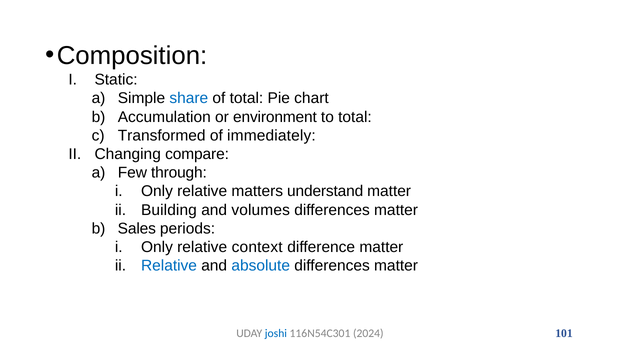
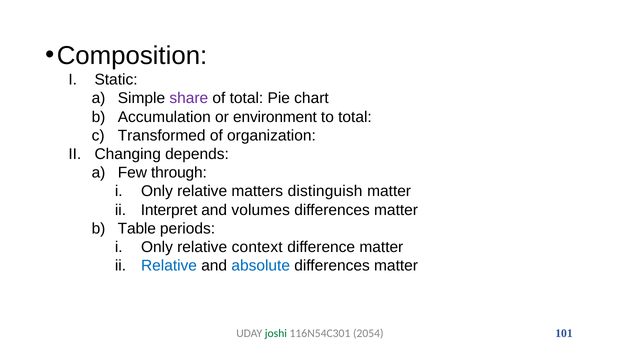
share colour: blue -> purple (189, 98)
immediately: immediately -> organization (271, 135)
compare: compare -> depends (197, 154)
understand: understand -> distinguish (325, 191)
Building: Building -> Interpret (169, 210)
Sales: Sales -> Table (137, 228)
joshi colour: blue -> green (276, 333)
2024: 2024 -> 2054 (368, 333)
